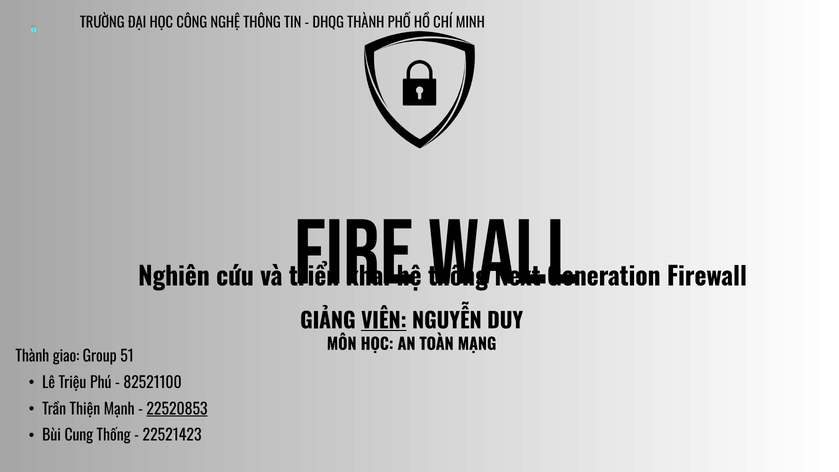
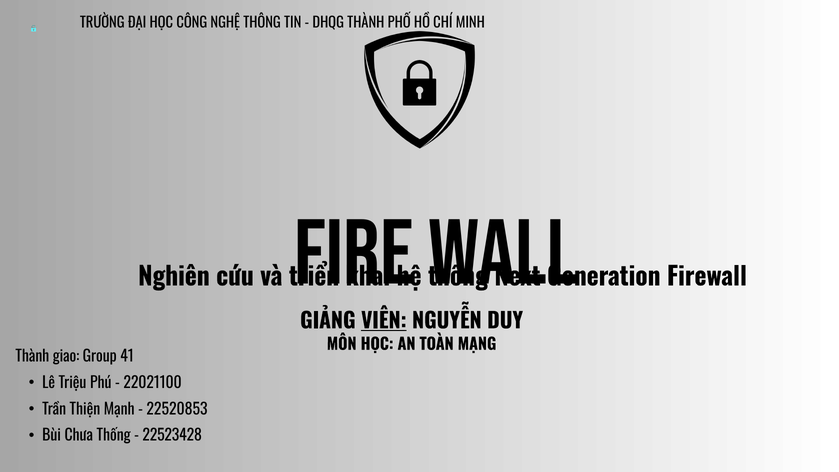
51: 51 -> 41 (127, 356)
82521100: 82521100 -> 22021100 (153, 383)
22520853 underline: present -> none (177, 409)
Cung: Cung -> Chưa (79, 436)
22521423: 22521423 -> 22523428 (172, 436)
